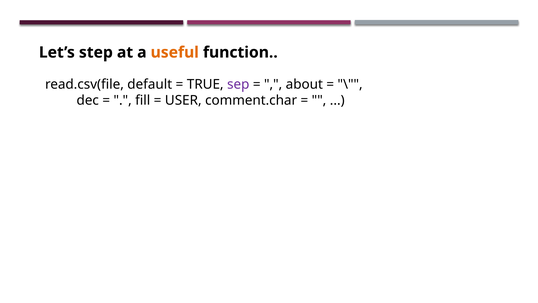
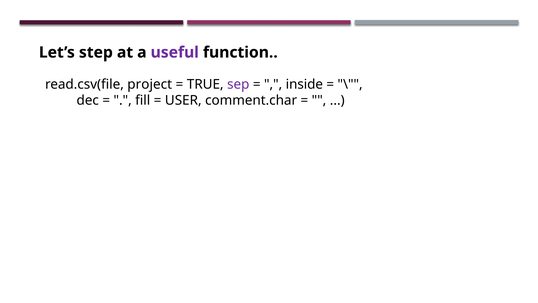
useful colour: orange -> purple (175, 52)
default: default -> project (150, 84)
about: about -> inside (304, 84)
